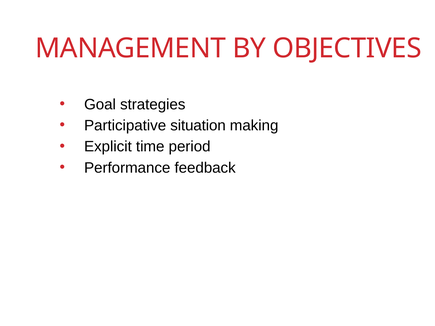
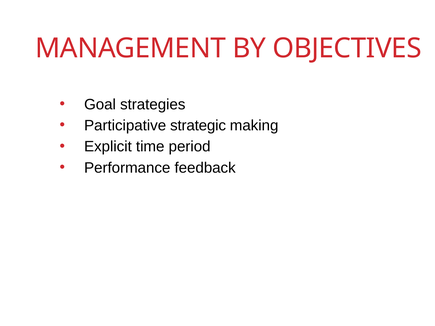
situation: situation -> strategic (198, 126)
